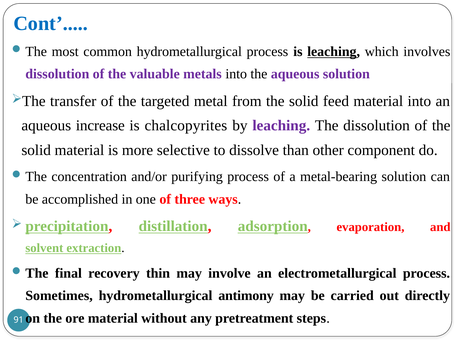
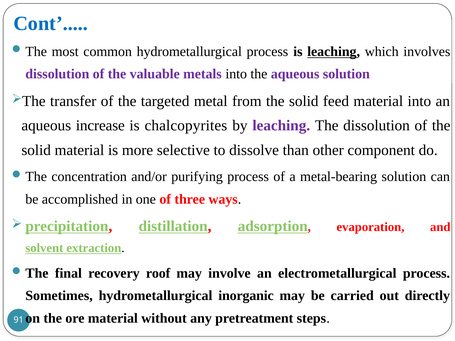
thin: thin -> roof (158, 273)
antimony: antimony -> inorganic (246, 296)
